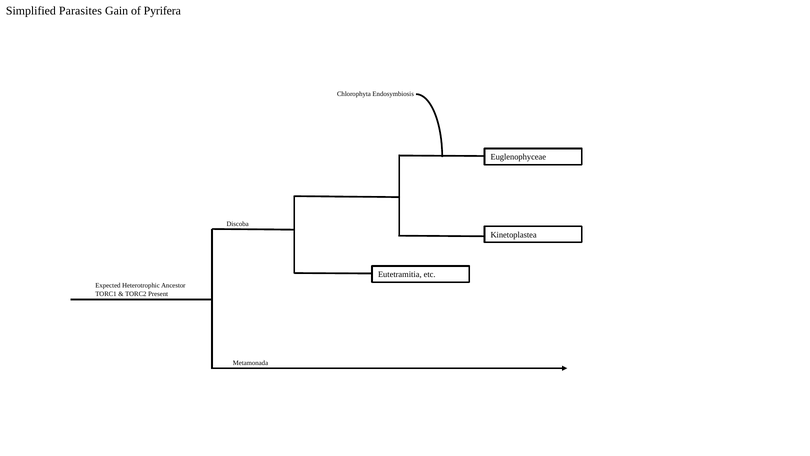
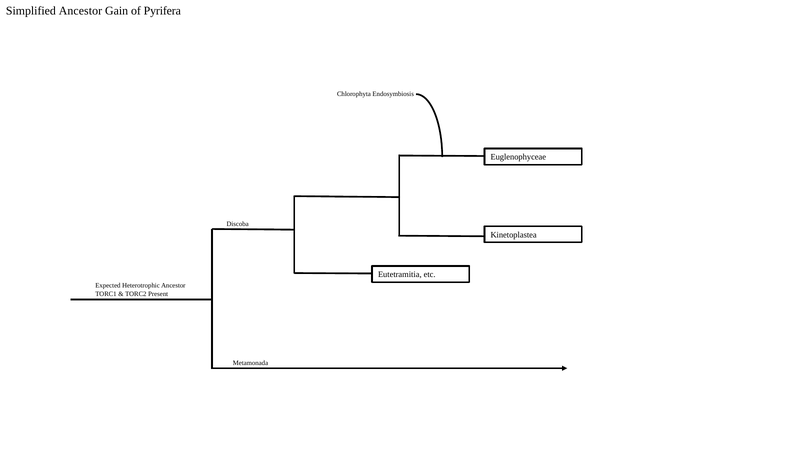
Simplified Parasites: Parasites -> Ancestor (80, 11)
